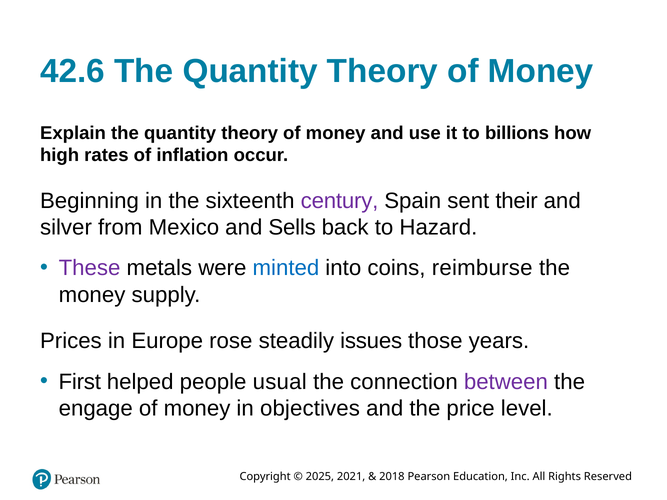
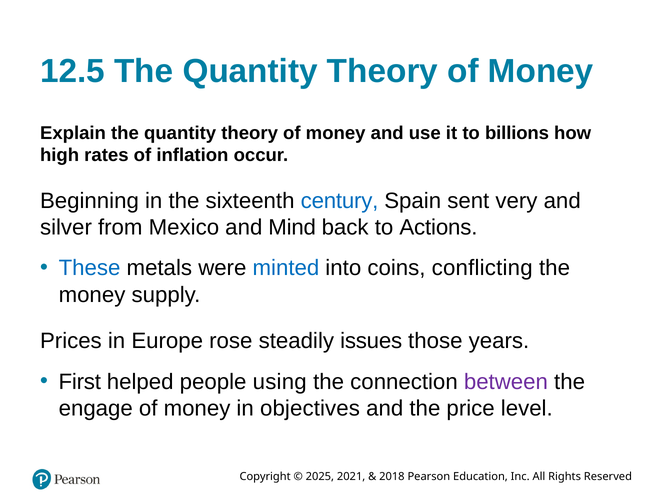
42.6: 42.6 -> 12.5 (72, 71)
century colour: purple -> blue (340, 201)
their: their -> very (516, 201)
Sells: Sells -> Mind (292, 228)
Hazard: Hazard -> Actions (438, 228)
These colour: purple -> blue (90, 268)
reimburse: reimburse -> conflicting (482, 268)
usual: usual -> using (280, 382)
